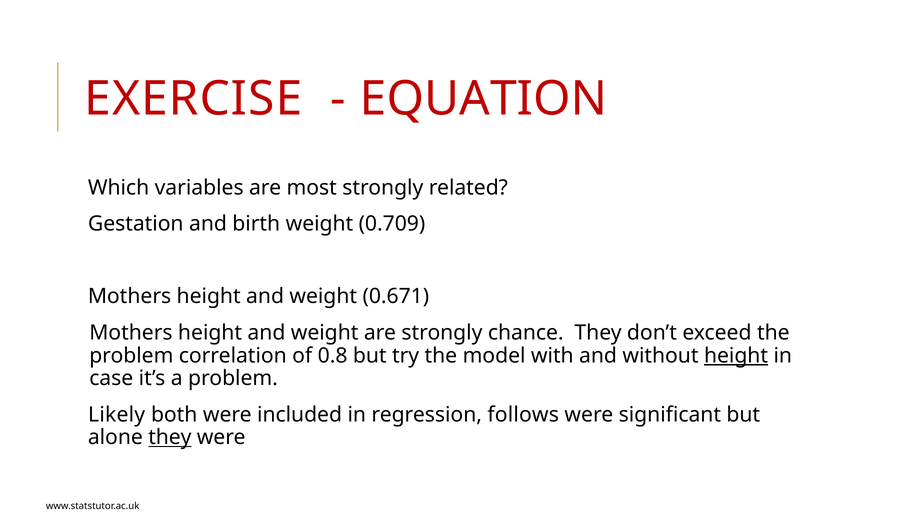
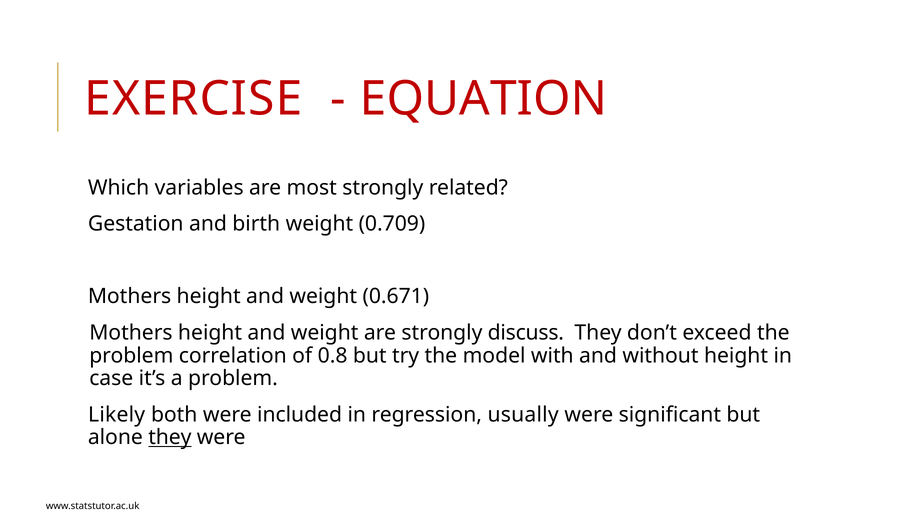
chance: chance -> discuss (526, 333)
height underline: present -> none (736, 356)
follows: follows -> usually (523, 415)
